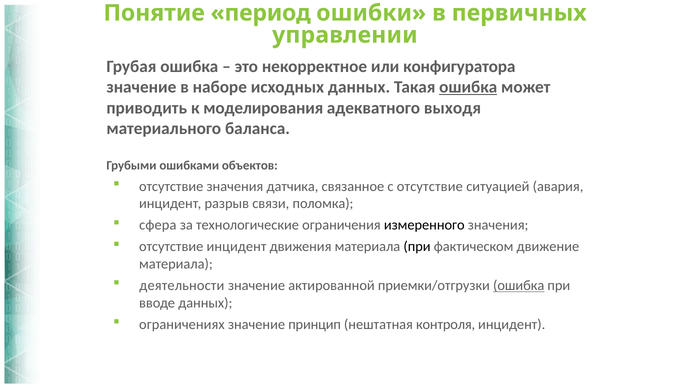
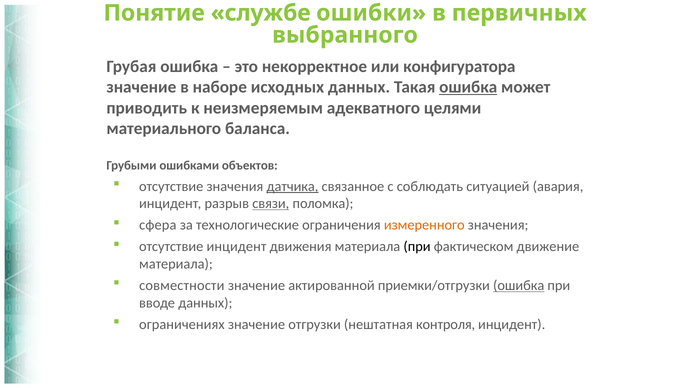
период: период -> службе (261, 13)
управлении: управлении -> выбранного (345, 35)
моделирования: моделирования -> неизмеряемым (263, 108)
выходя: выходя -> целями (453, 108)
датчика underline: none -> present (292, 186)
с отсутствие: отсутствие -> соблюдать (430, 186)
связи underline: none -> present (271, 204)
измеренного colour: black -> orange (424, 225)
деятельности: деятельности -> совместности (182, 286)
принцип: принцип -> отгрузки (315, 324)
